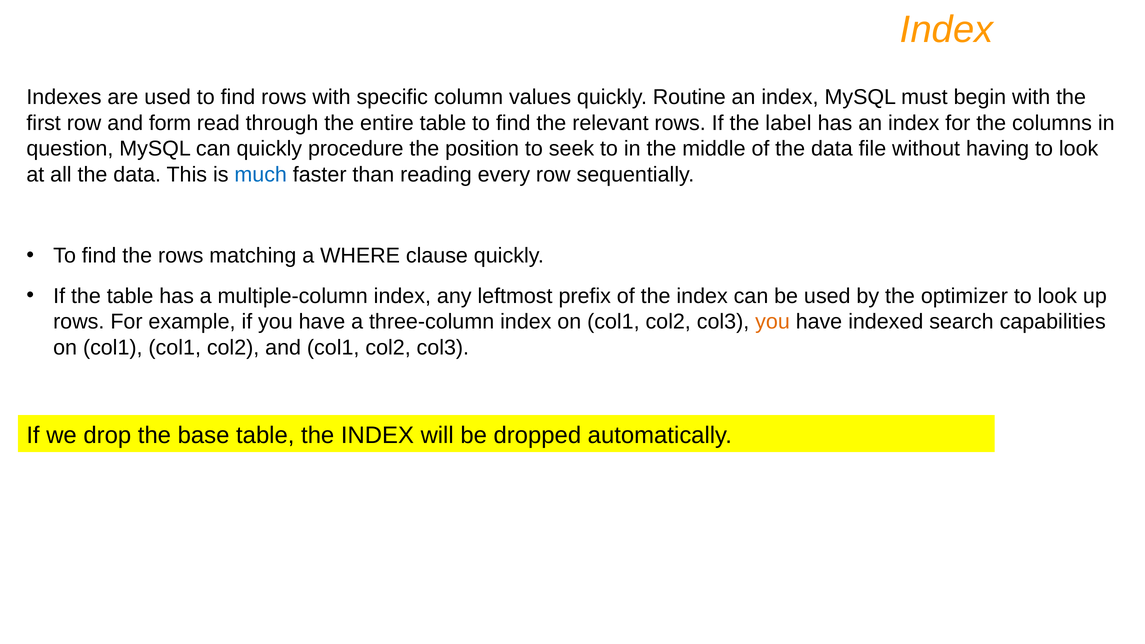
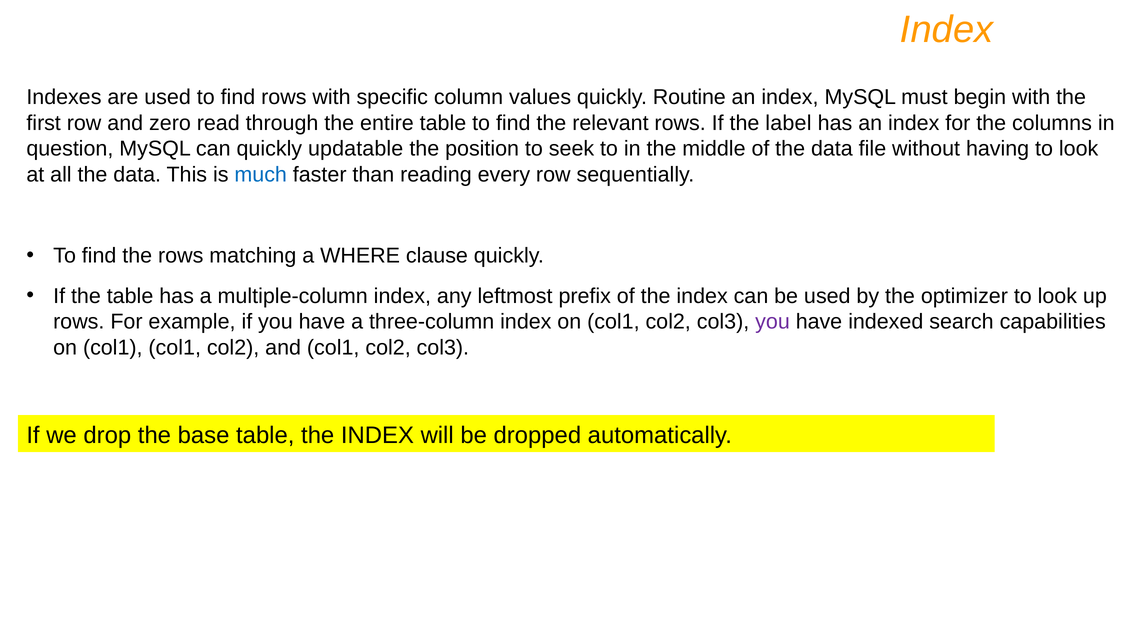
form: form -> zero (170, 123)
procedure: procedure -> updatable (356, 149)
you colour: orange -> purple (772, 322)
